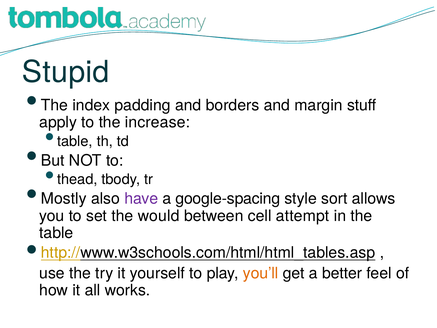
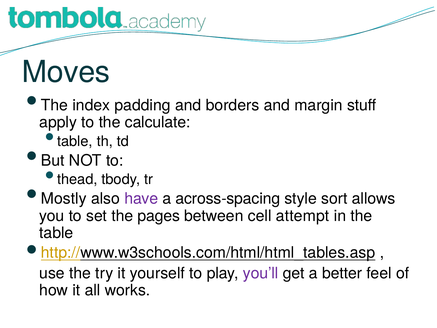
Stupid: Stupid -> Moves (66, 72)
increase: increase -> calculate (158, 122)
google-spacing: google-spacing -> across-spacing (228, 199)
would: would -> pages (159, 216)
you’ll colour: orange -> purple (261, 273)
